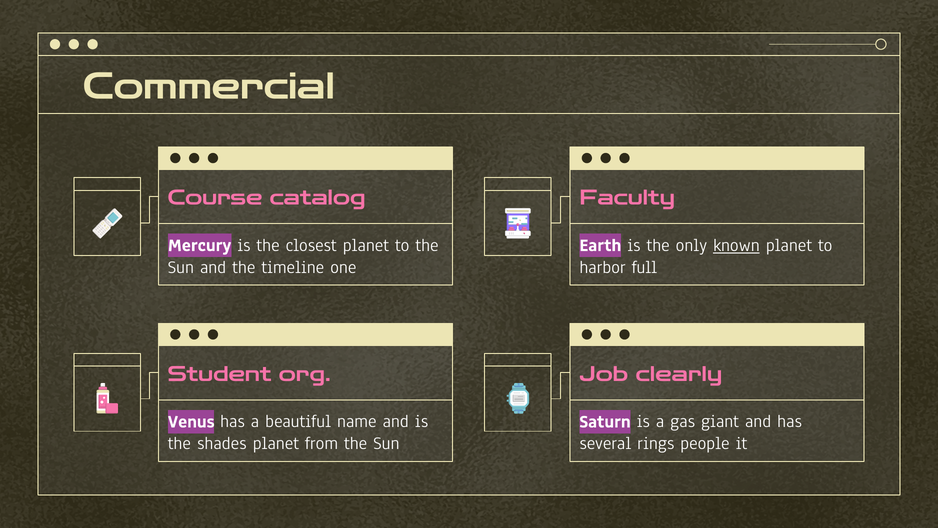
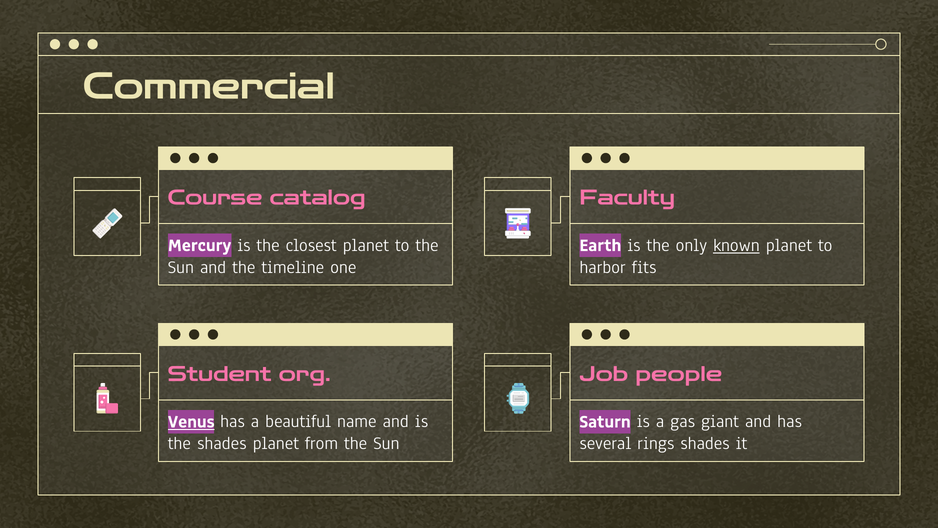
full: full -> fits (644, 267)
clearly: clearly -> people (679, 374)
Venus underline: none -> present (191, 421)
rings people: people -> shades (705, 443)
